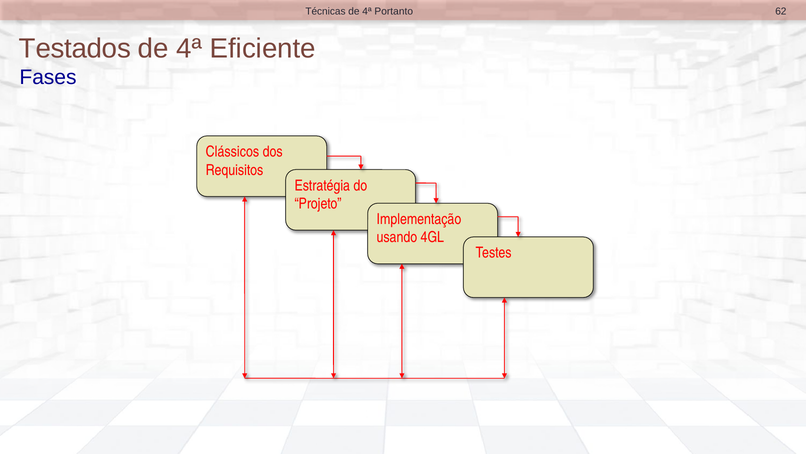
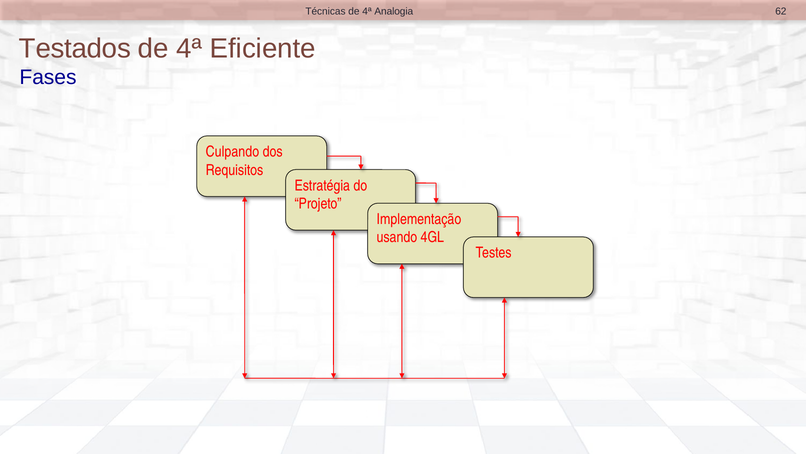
Portanto: Portanto -> Analogia (394, 11)
Clássicos: Clássicos -> Culpando (232, 152)
